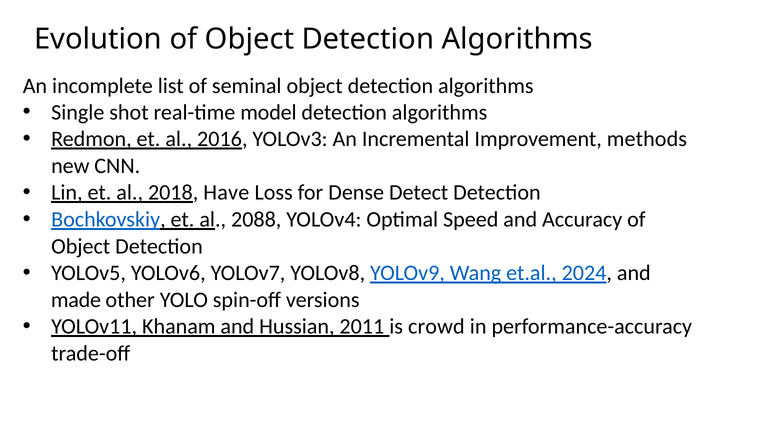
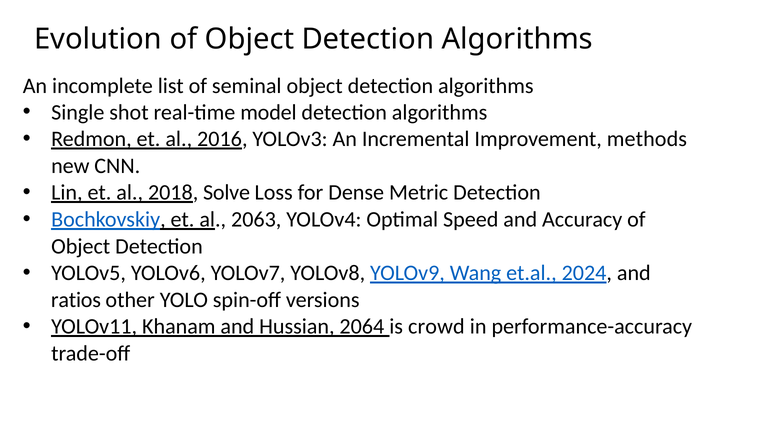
Have: Have -> Solve (227, 193)
Detect: Detect -> Metric (419, 193)
2088: 2088 -> 2063 (256, 220)
made: made -> ratios (76, 300)
2011: 2011 -> 2064 (362, 327)
